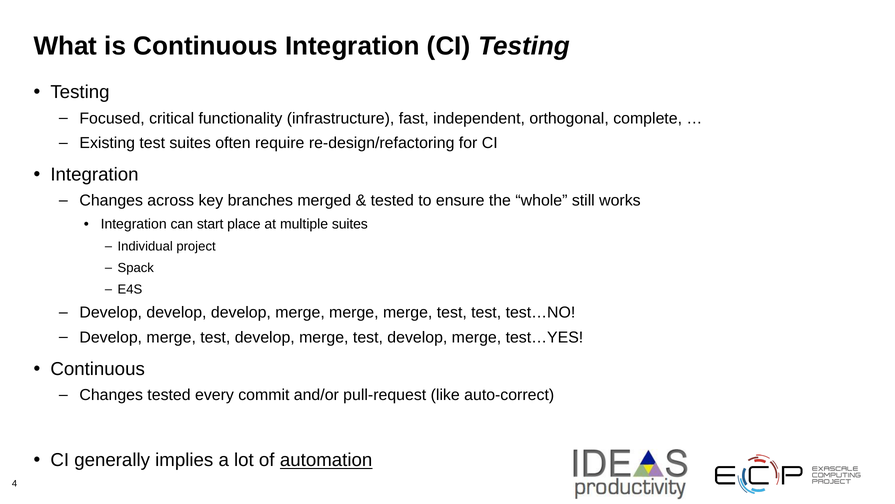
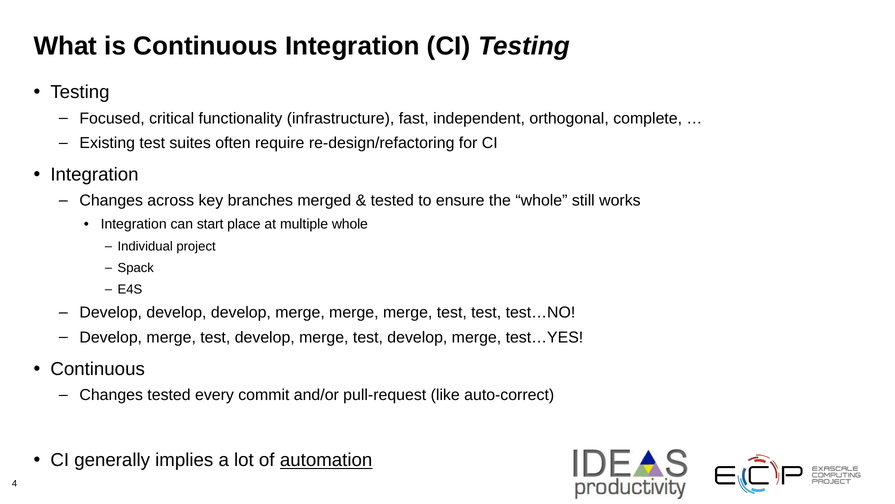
multiple suites: suites -> whole (350, 224)
